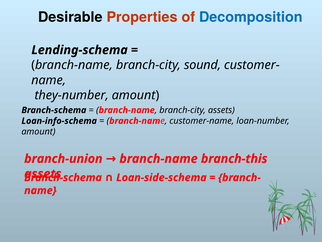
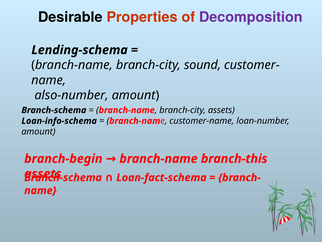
Decomposition colour: blue -> purple (251, 17)
they-number: they-number -> also-number (72, 95)
branch-union: branch-union -> branch-begin (63, 158)
Loan-side-schema: Loan-side-schema -> Loan-fact-schema (161, 177)
